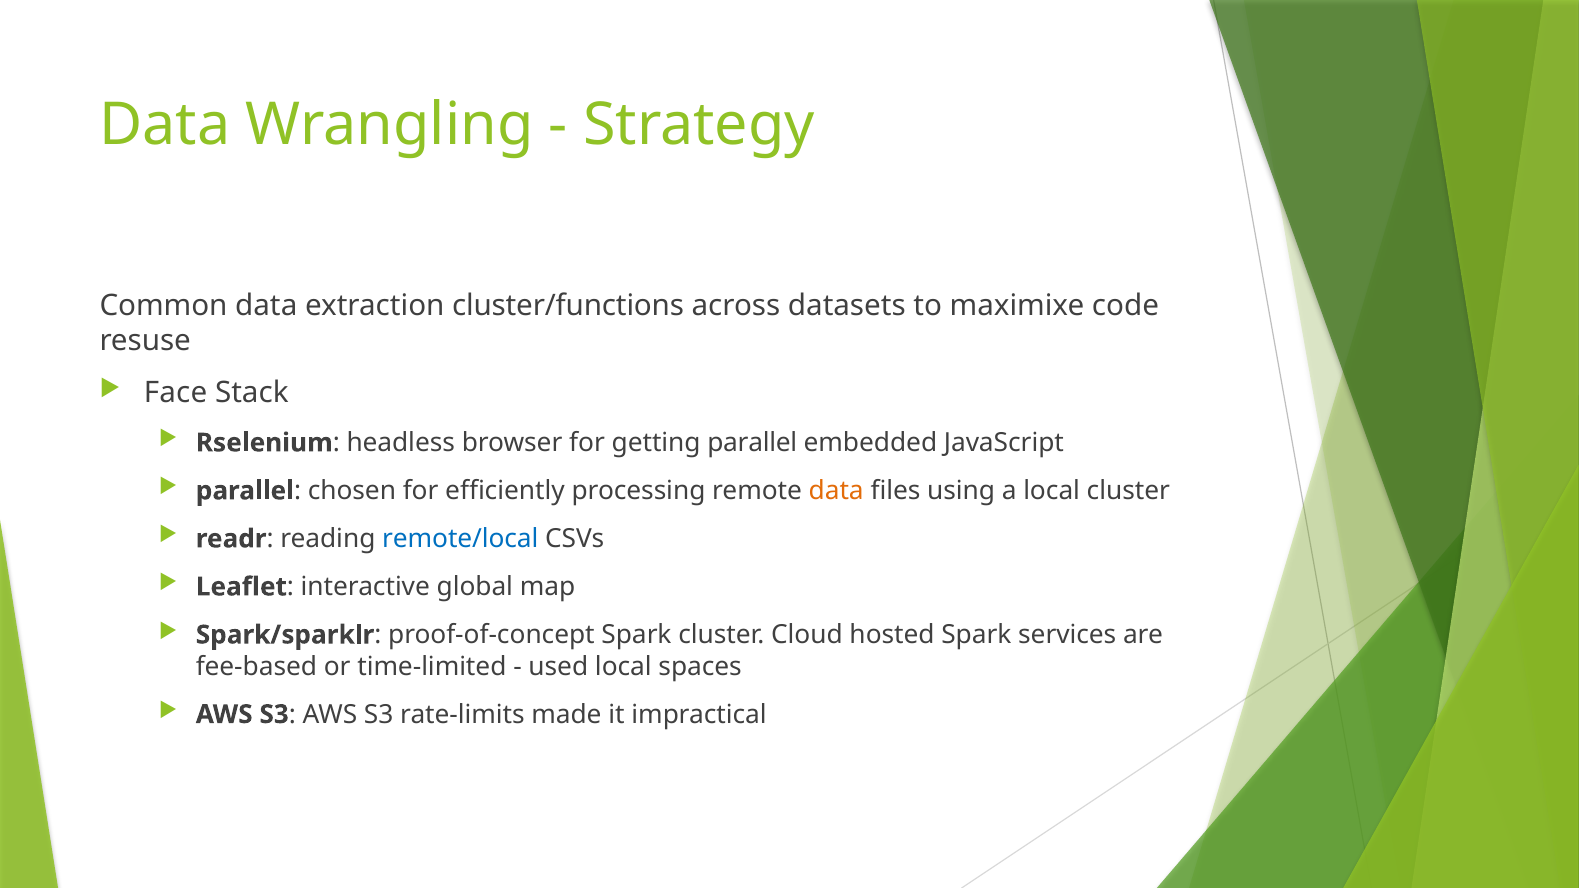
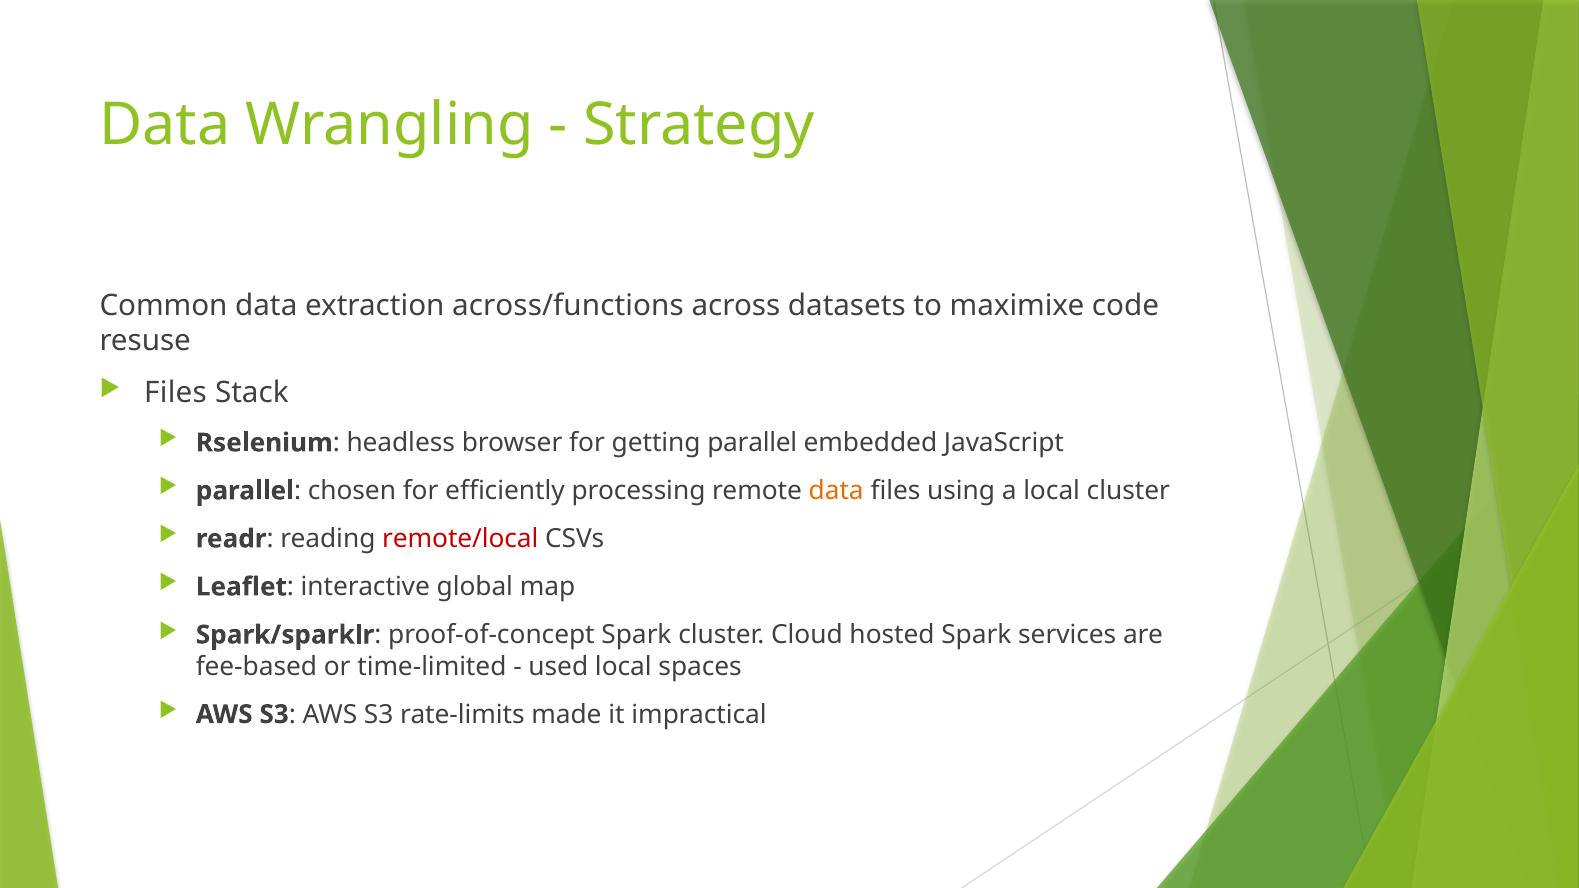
cluster/functions: cluster/functions -> across/functions (568, 306)
Face: Face -> Files (176, 393)
remote/local colour: blue -> red (460, 539)
